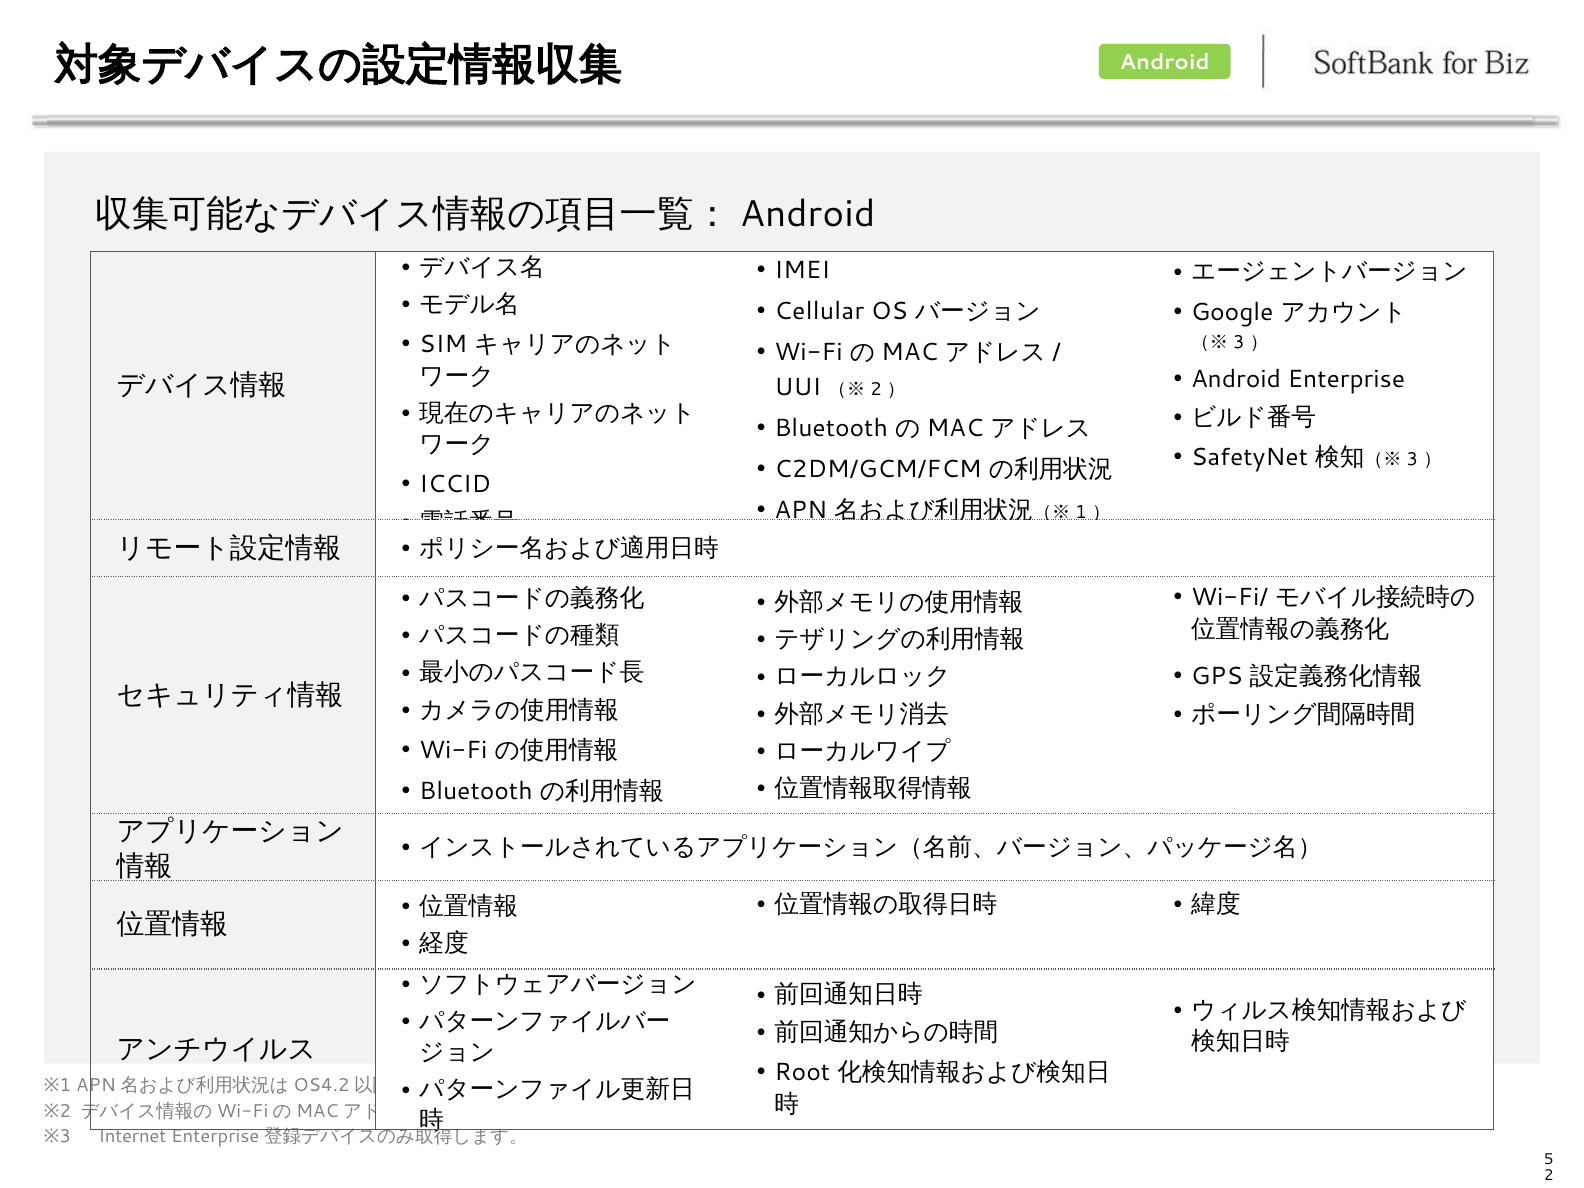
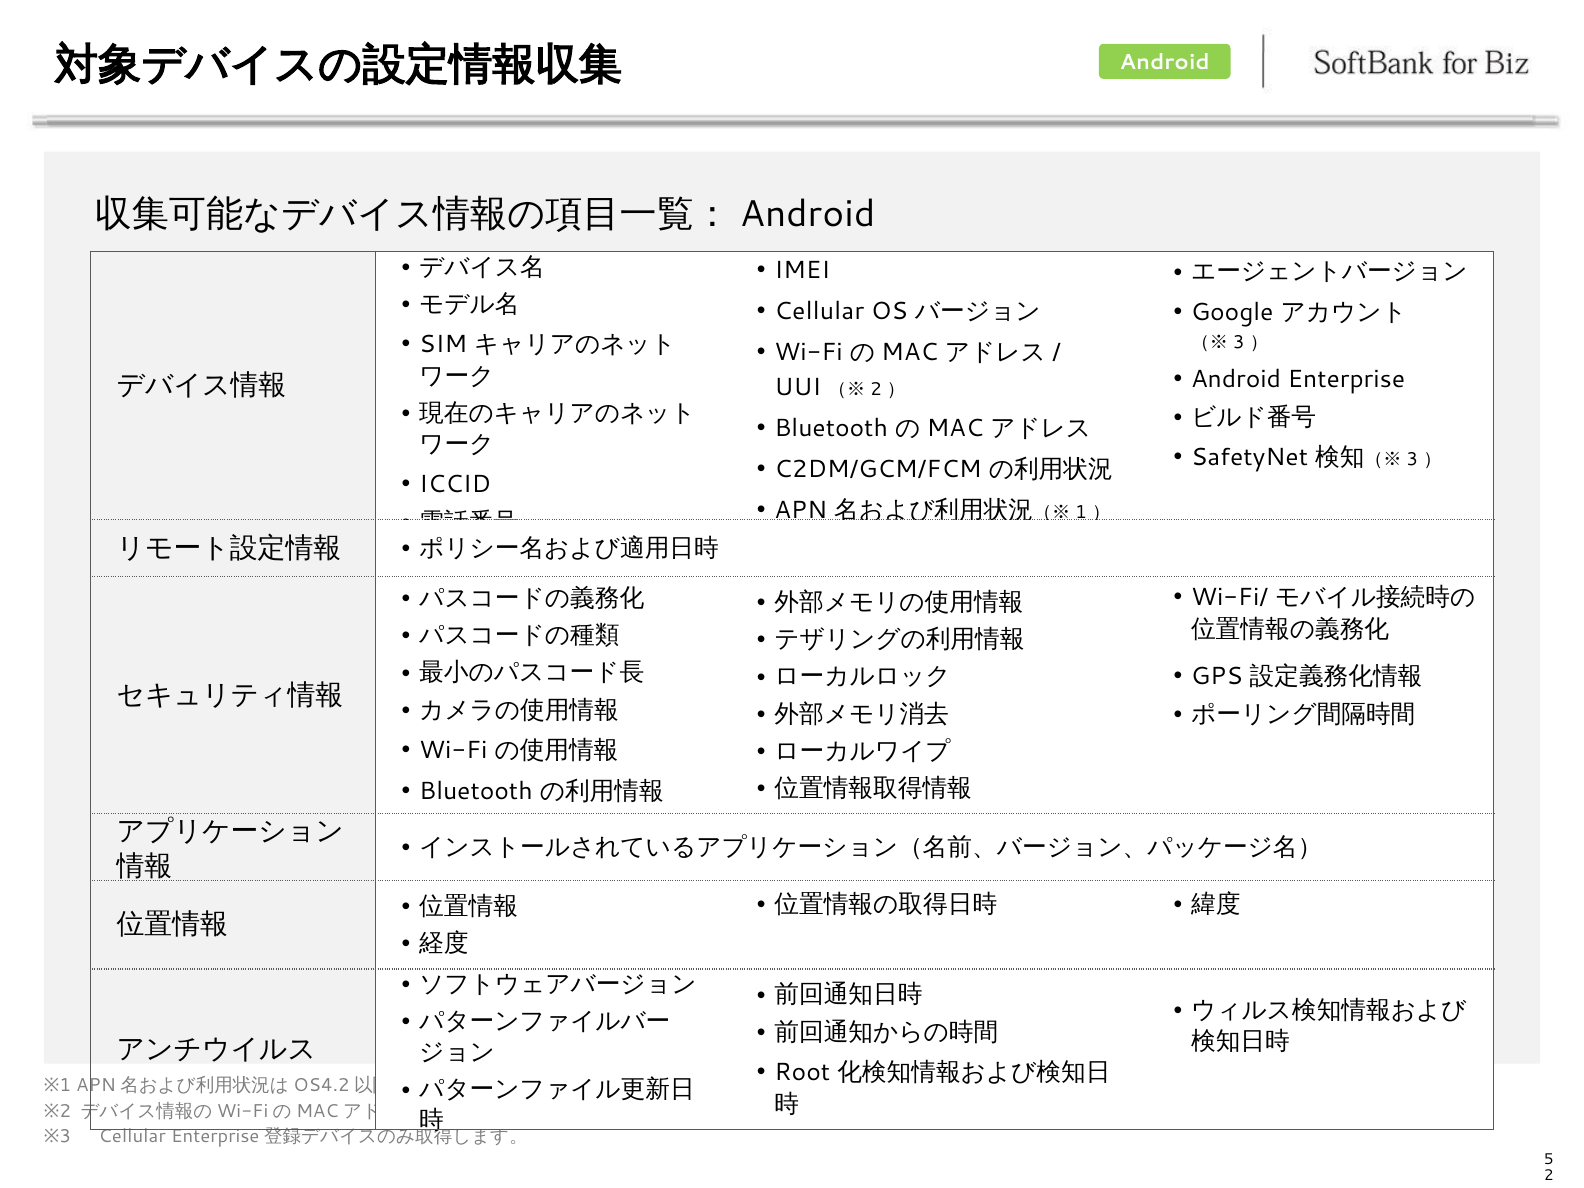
※3 Internet: Internet -> Cellular (132, 1136)
